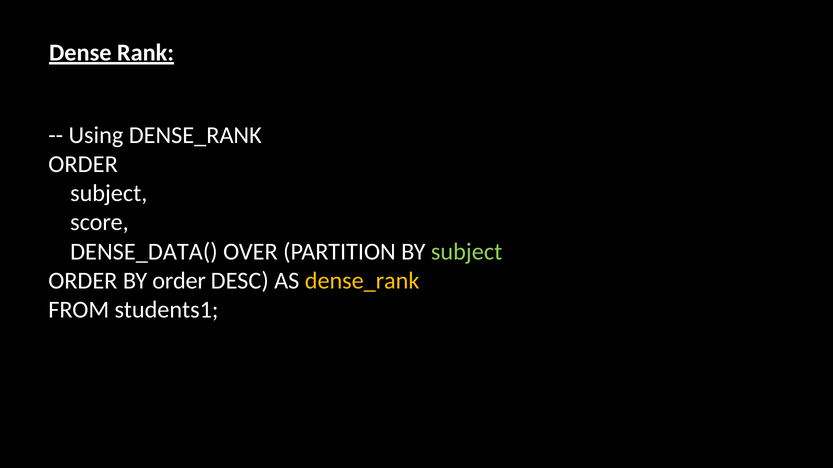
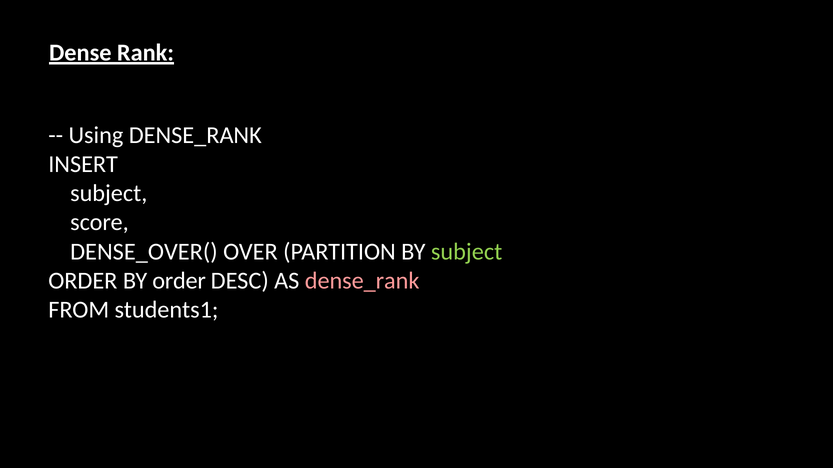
ORDER: ORDER -> INSERT (83, 164)
DENSE_DATA(: DENSE_DATA( -> DENSE_OVER( (144, 252)
dense_rank colour: yellow -> pink (362, 281)
